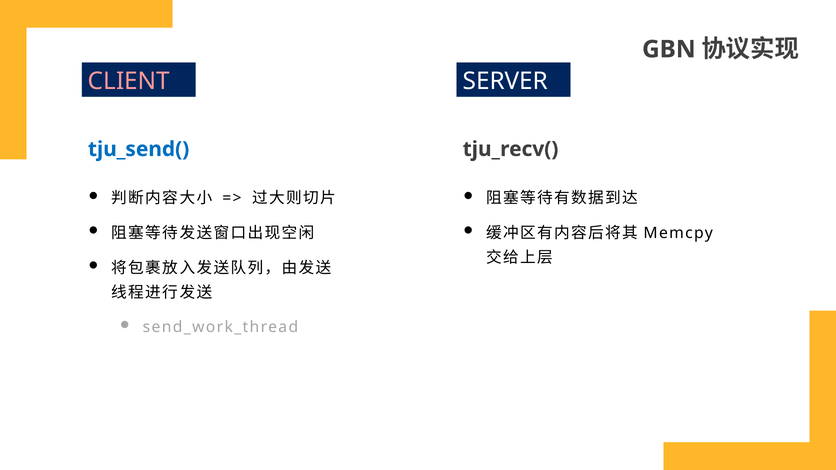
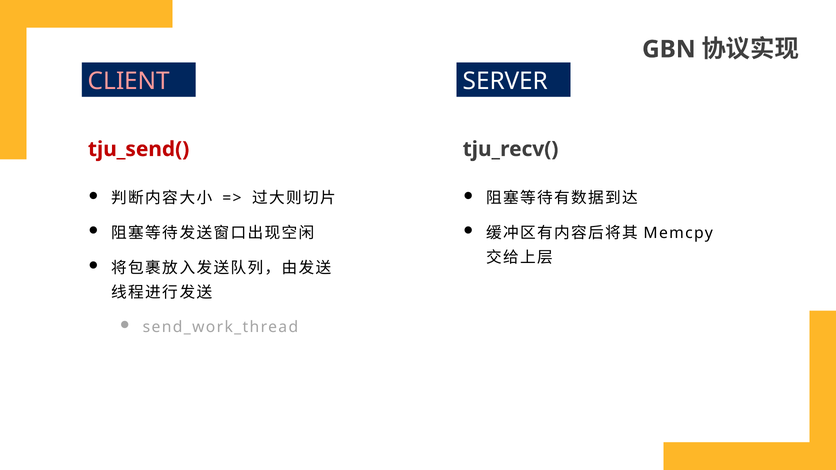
tju_send( colour: blue -> red (139, 149)
